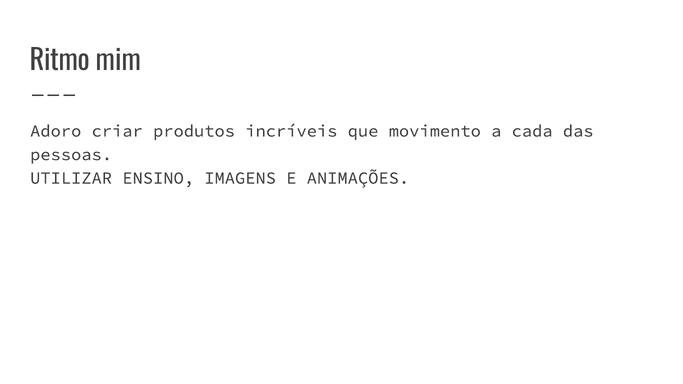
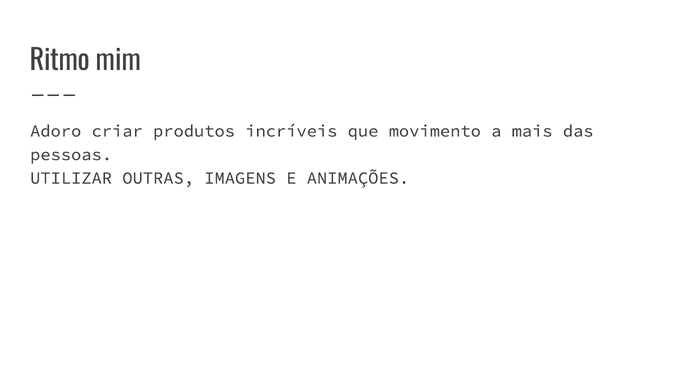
cada: cada -> mais (532, 131)
ENSINO: ENSINO -> OUTRAS (158, 178)
